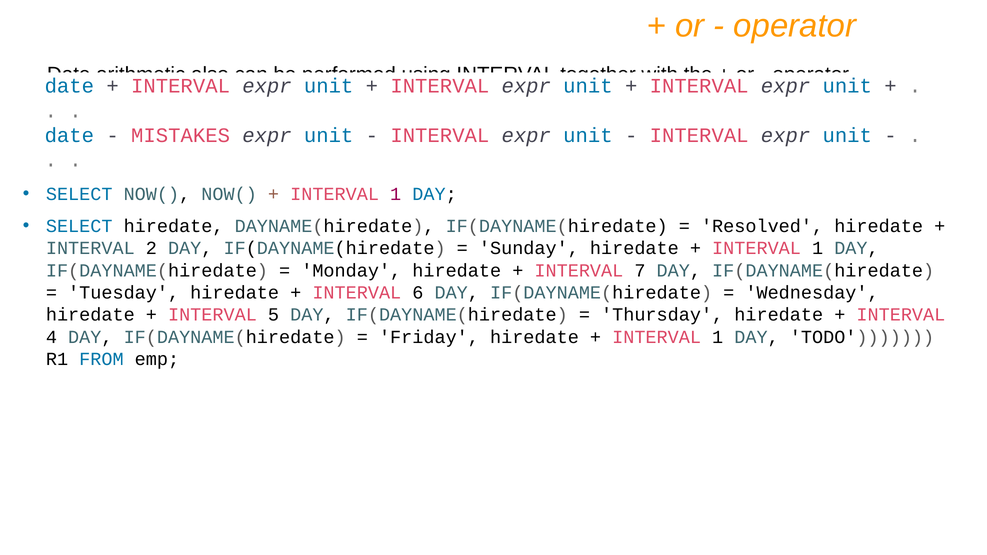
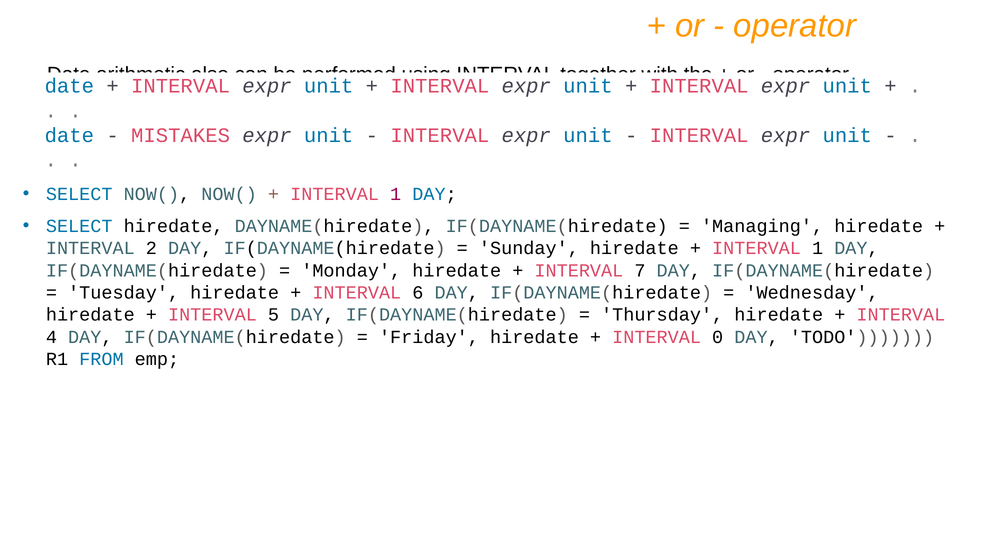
Resolved: Resolved -> Managing (762, 226)
1: 1 -> 0 (718, 337)
